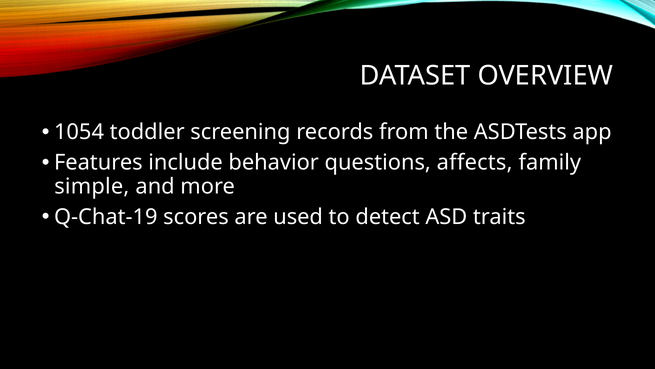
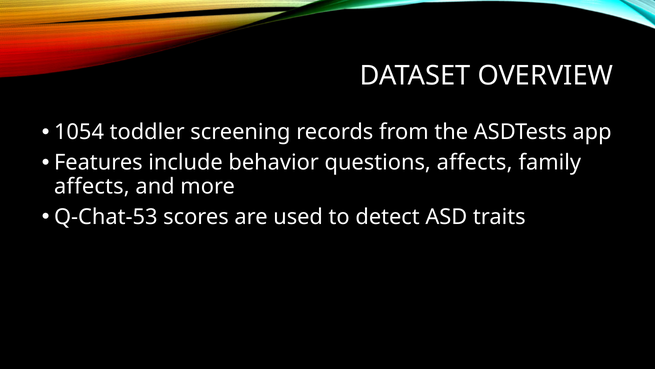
simple: simple -> affects (92, 186)
Q-Chat-19: Q-Chat-19 -> Q-Chat-53 (106, 216)
